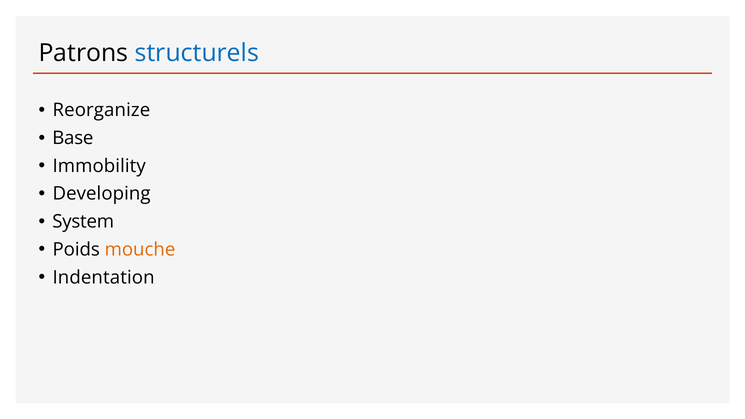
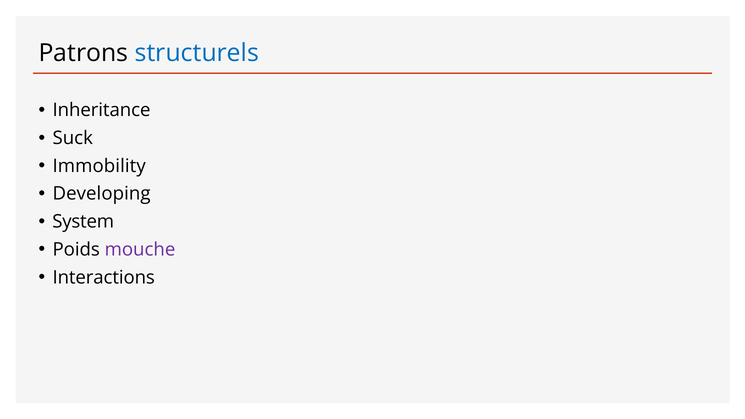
Reorganize: Reorganize -> Inheritance (102, 110)
Base: Base -> Suck (73, 138)
mouche colour: orange -> purple (140, 250)
Indentation: Indentation -> Interactions (104, 277)
